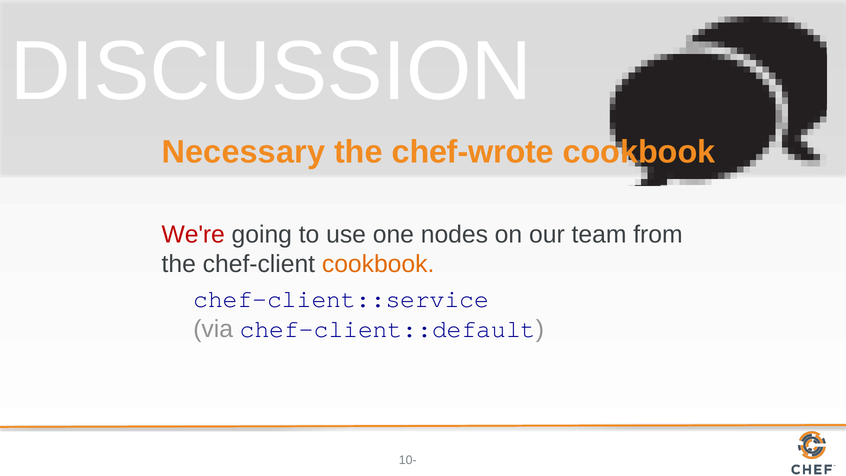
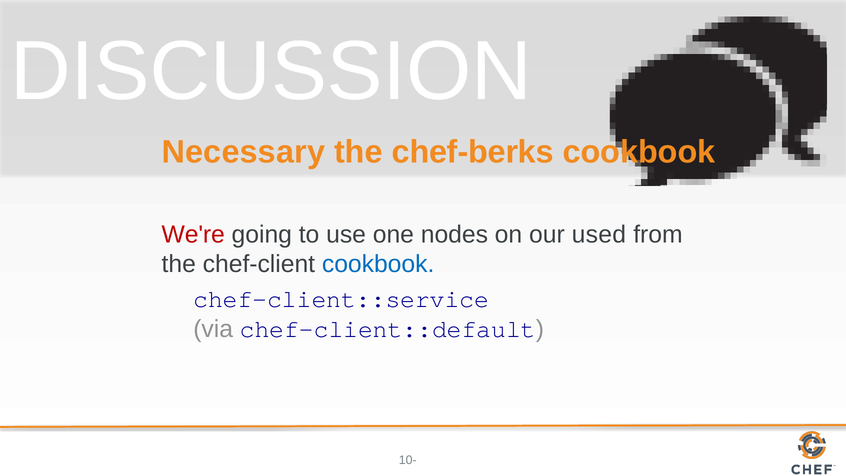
chef-wrote: chef-wrote -> chef-berks (473, 152)
team: team -> used (599, 235)
cookbook colour: orange -> blue (378, 264)
